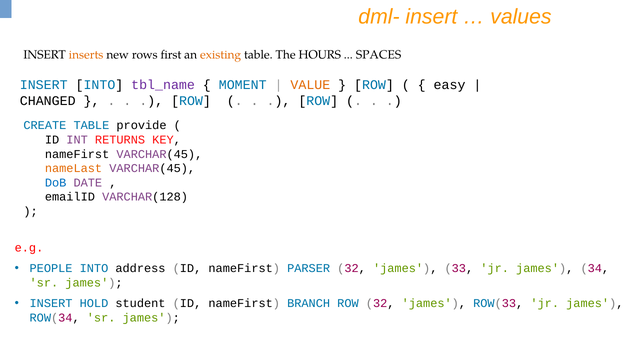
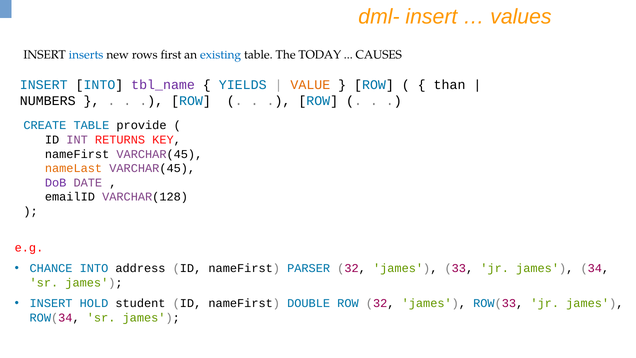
inserts colour: orange -> blue (86, 55)
existing colour: orange -> blue (221, 55)
HOURS: HOURS -> TODAY (320, 55)
SPACES: SPACES -> CAUSES (379, 55)
MOMENT: MOMENT -> YIELDS (243, 85)
easy: easy -> than (450, 85)
CHANGED: CHANGED -> NUMBERS (48, 101)
DoB colour: blue -> purple (56, 183)
PEOPLE: PEOPLE -> CHANCE (51, 268)
BRANCH: BRANCH -> DOUBLE (309, 303)
